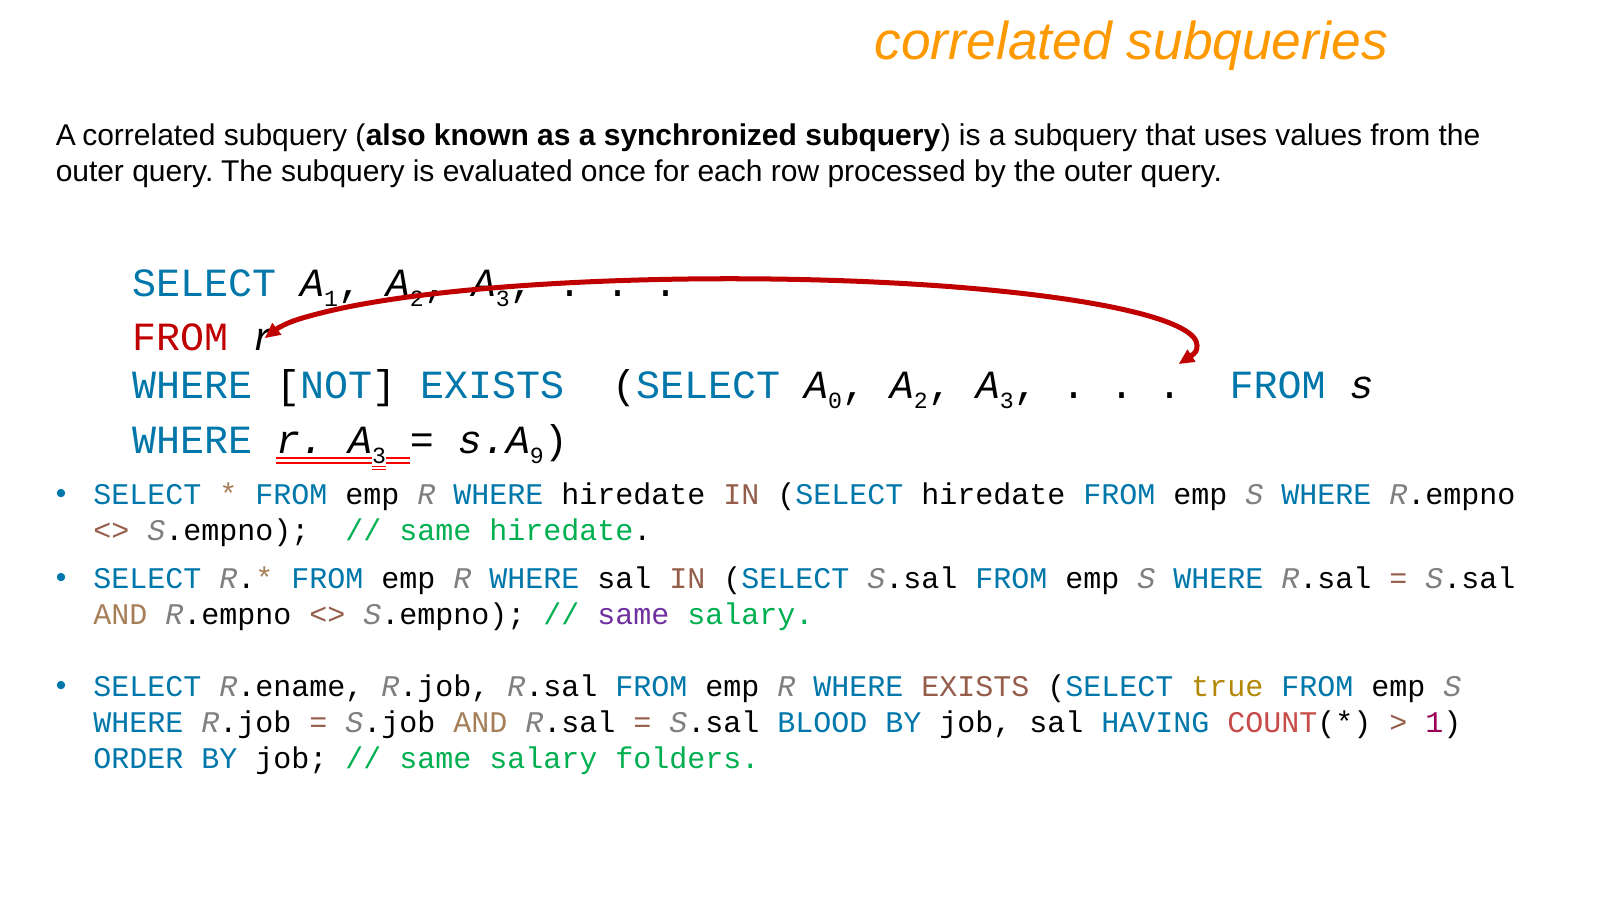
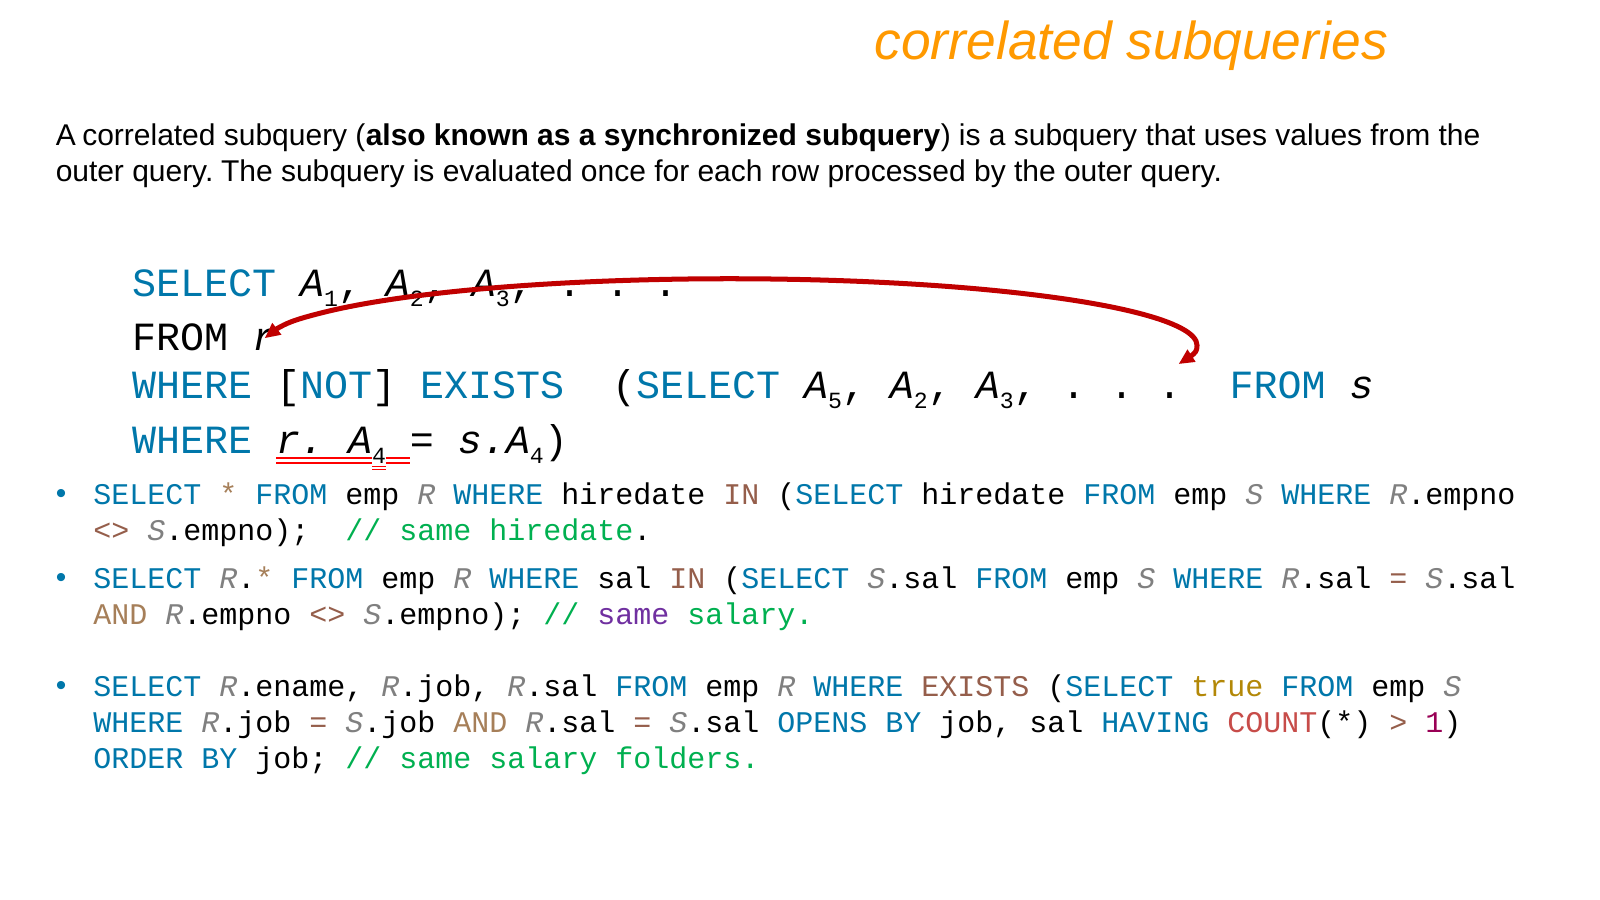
FROM colour: red -> black (180, 338)
0: 0 -> 5 (835, 401)
r A 3: 3 -> 4 (379, 456)
9: 9 -> 4 (537, 456)
BLOOD: BLOOD -> OPENS (822, 723)
